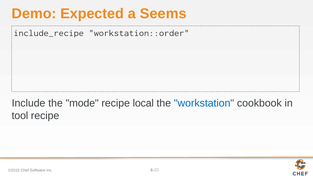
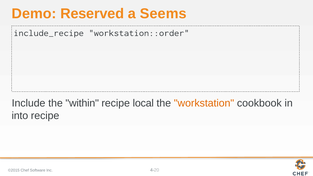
Expected: Expected -> Reserved (92, 14)
mode: mode -> within (82, 103)
workstation colour: blue -> orange (204, 103)
tool: tool -> into (20, 116)
